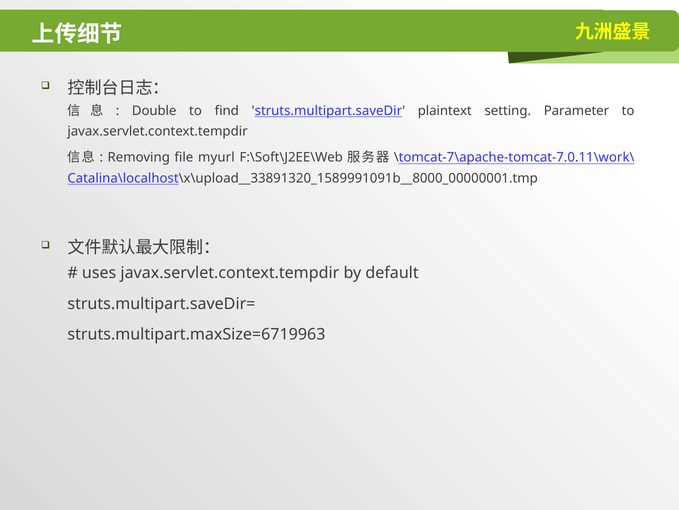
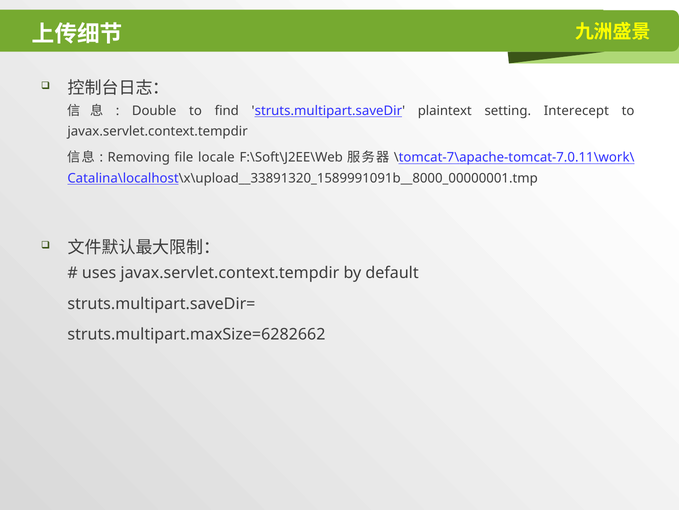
Parameter: Parameter -> Interecept (576, 110)
myurl: myurl -> locale (216, 157)
struts.multipart.maxSize=6719963: struts.multipart.maxSize=6719963 -> struts.multipart.maxSize=6282662 (196, 334)
